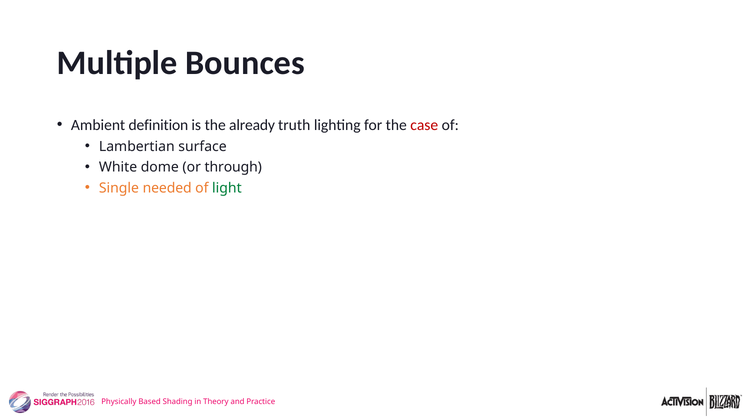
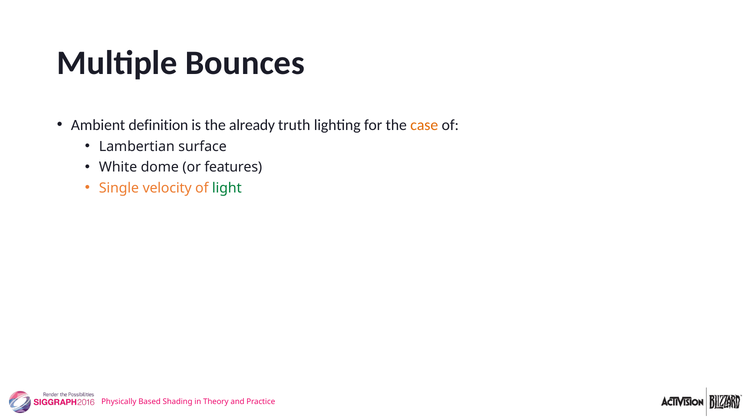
case colour: red -> orange (424, 125)
through: through -> features (233, 167)
needed: needed -> velocity (167, 188)
